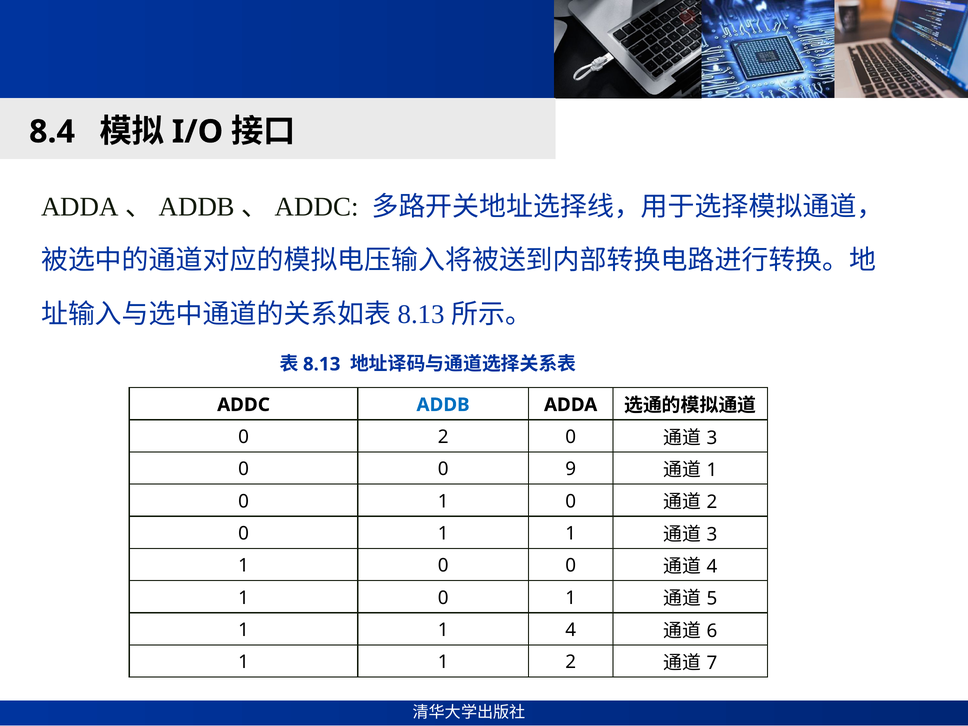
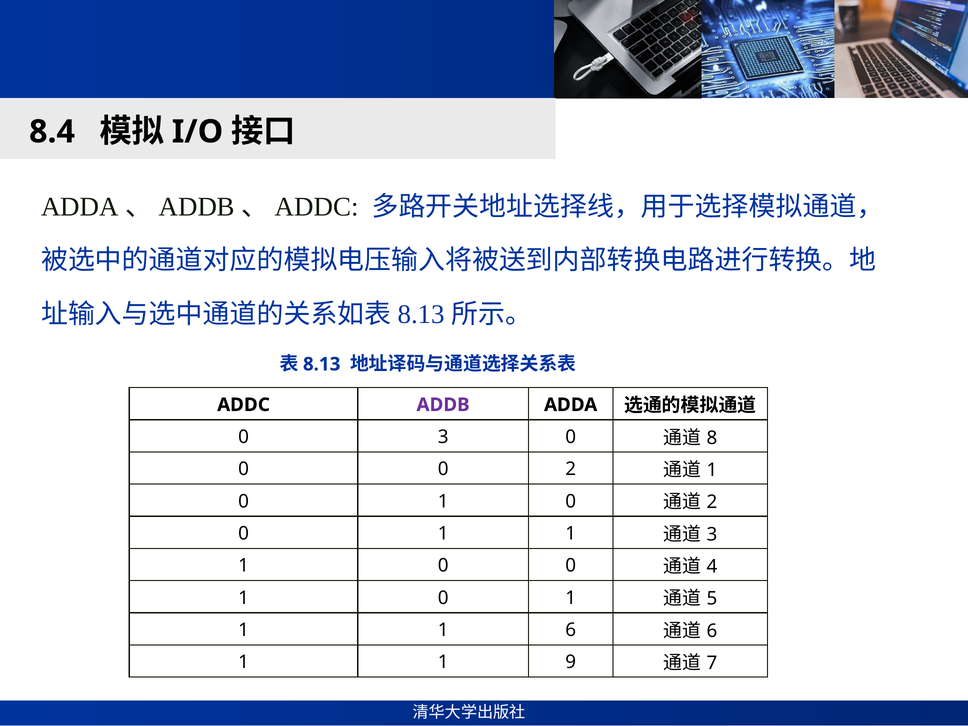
ADDB colour: blue -> purple (443, 405)
0 2: 2 -> 3 (443, 437)
3: 3 -> 8 (712, 438)
0 9: 9 -> 2 (571, 469)
1 4: 4 -> 6 (571, 630)
1 2: 2 -> 9 (571, 662)
